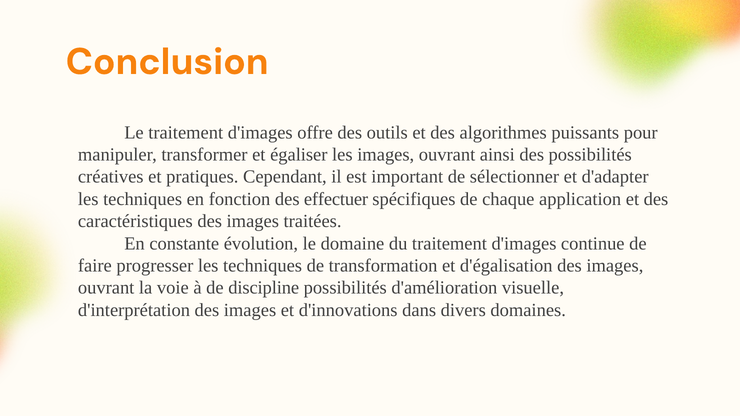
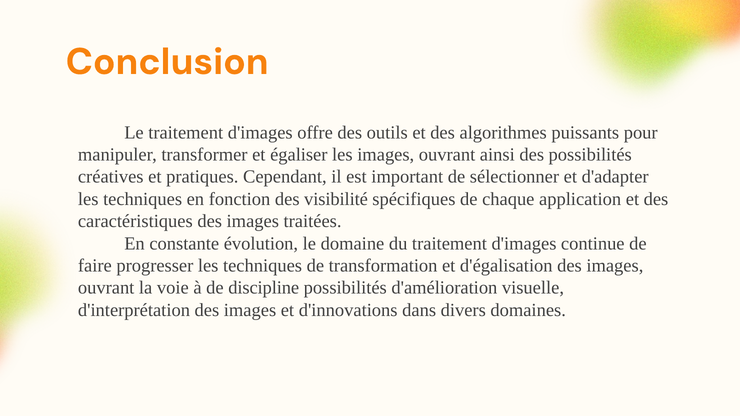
effectuer: effectuer -> visibilité (336, 199)
